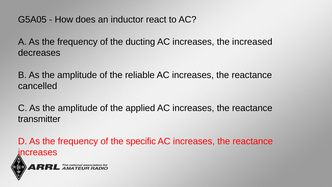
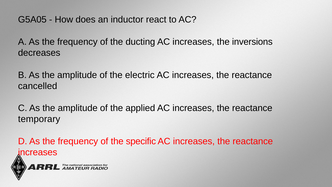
increased: increased -> inversions (252, 42)
reliable: reliable -> electric (140, 75)
transmitter: transmitter -> temporary (39, 119)
